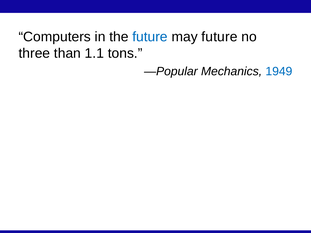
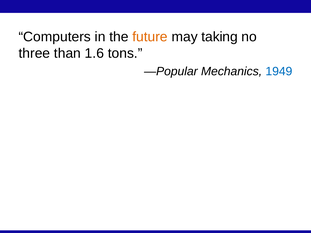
future colour: blue -> orange (150, 37)
may future: future -> taking (220, 37)
1.1: 1.1 -> 1.6 (94, 53)
